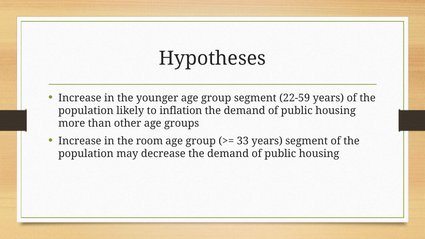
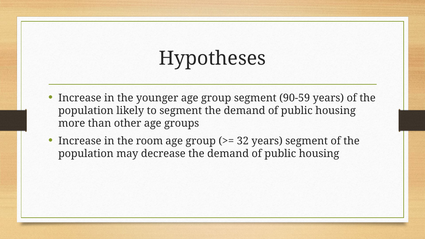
22-59: 22-59 -> 90-59 (295, 98)
to inflation: inflation -> segment (181, 111)
33: 33 -> 32 (243, 141)
